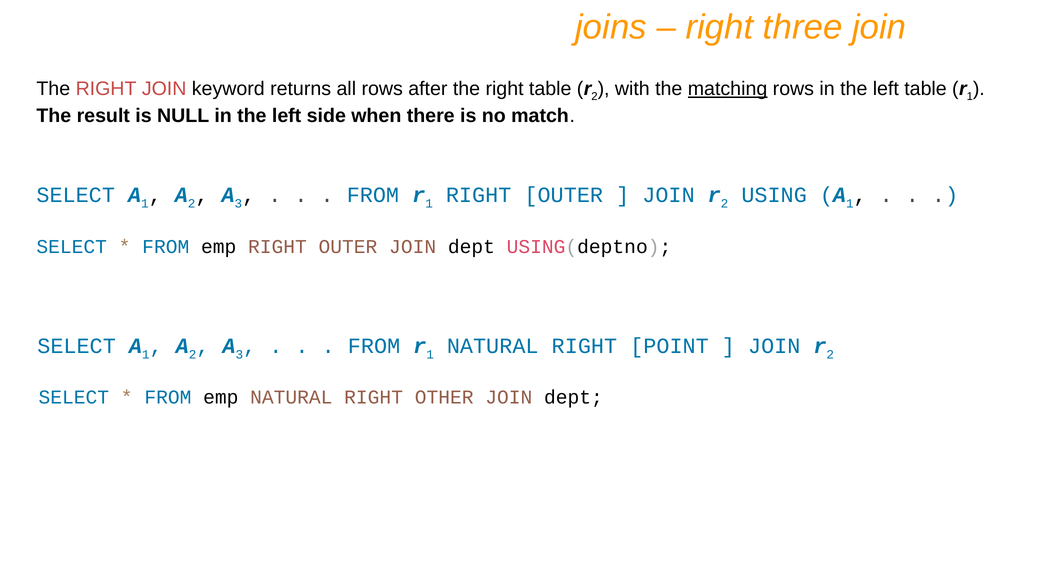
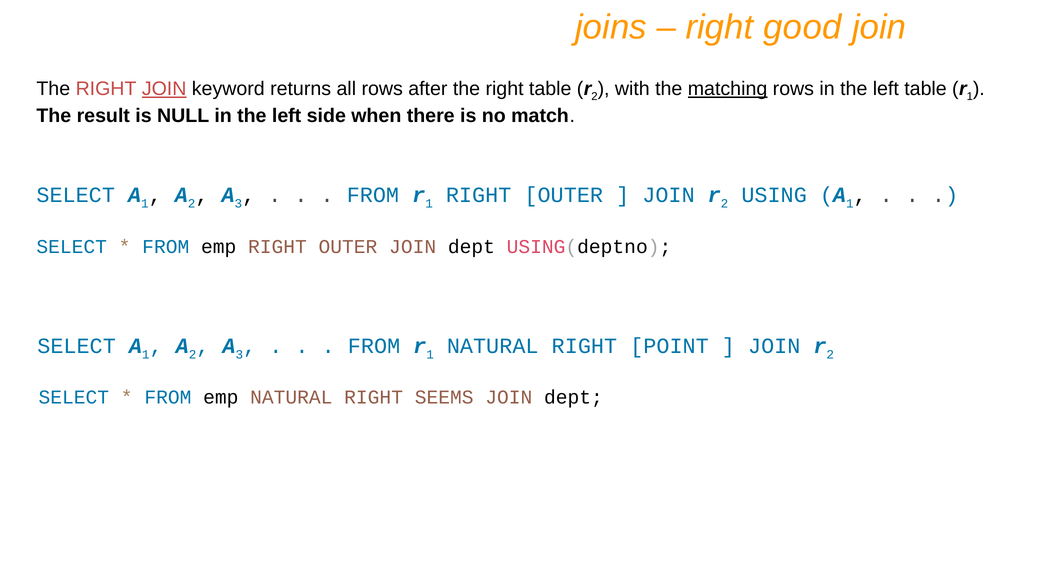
three: three -> good (803, 27)
JOIN underline: none -> present (164, 89)
OTHER: OTHER -> SEEMS (444, 397)
